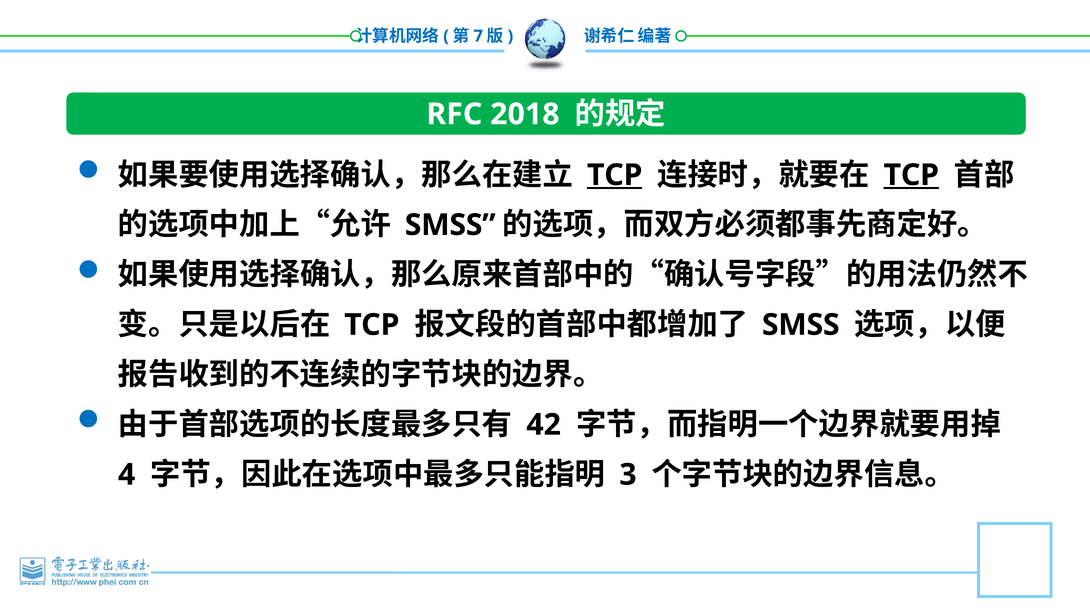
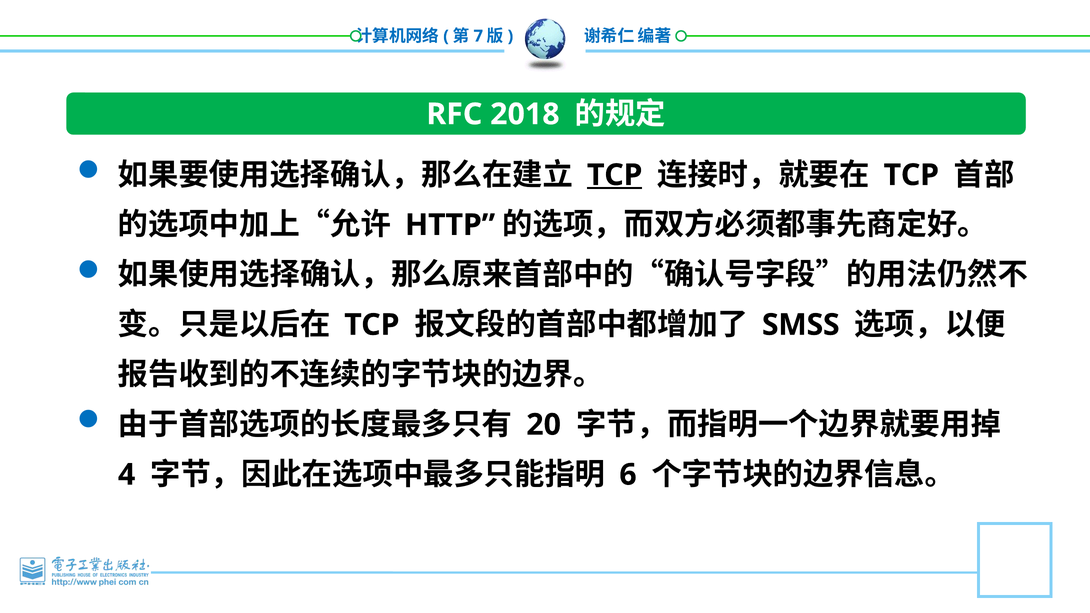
TCP underline: present -> none (911, 175)
SMSS: SMSS -> HTTP (450, 225)
42: 42 -> 20 (544, 425)
3: 3 -> 6 (628, 475)
